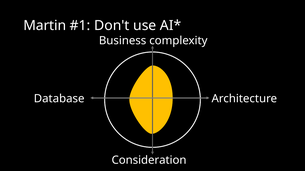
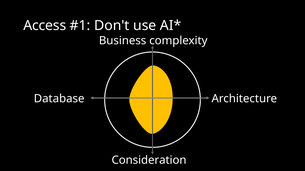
Martin: Martin -> Access (45, 26)
